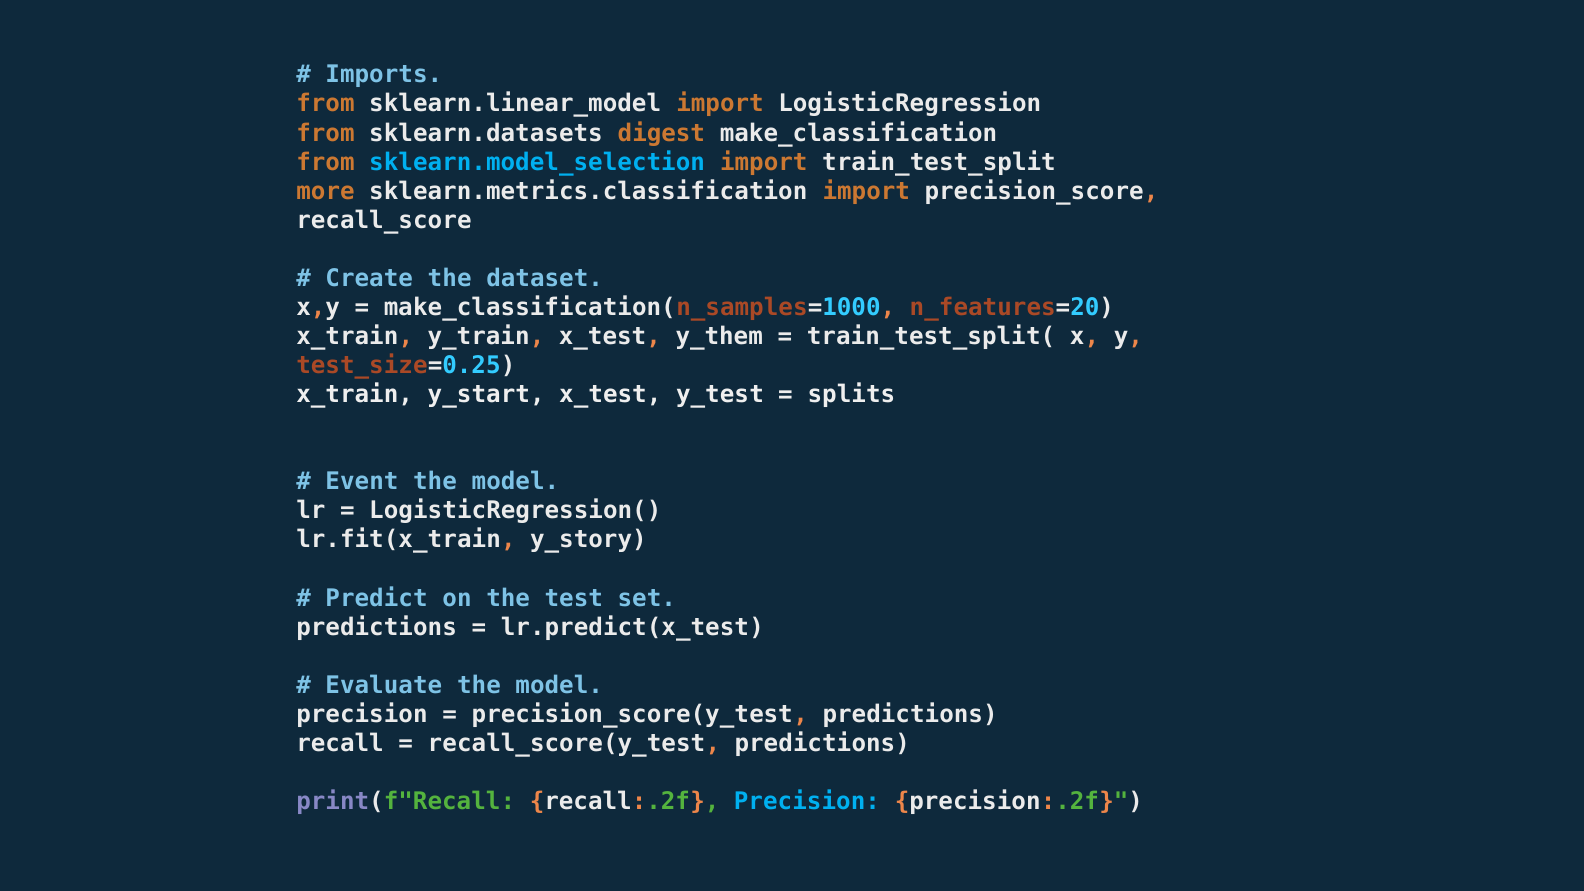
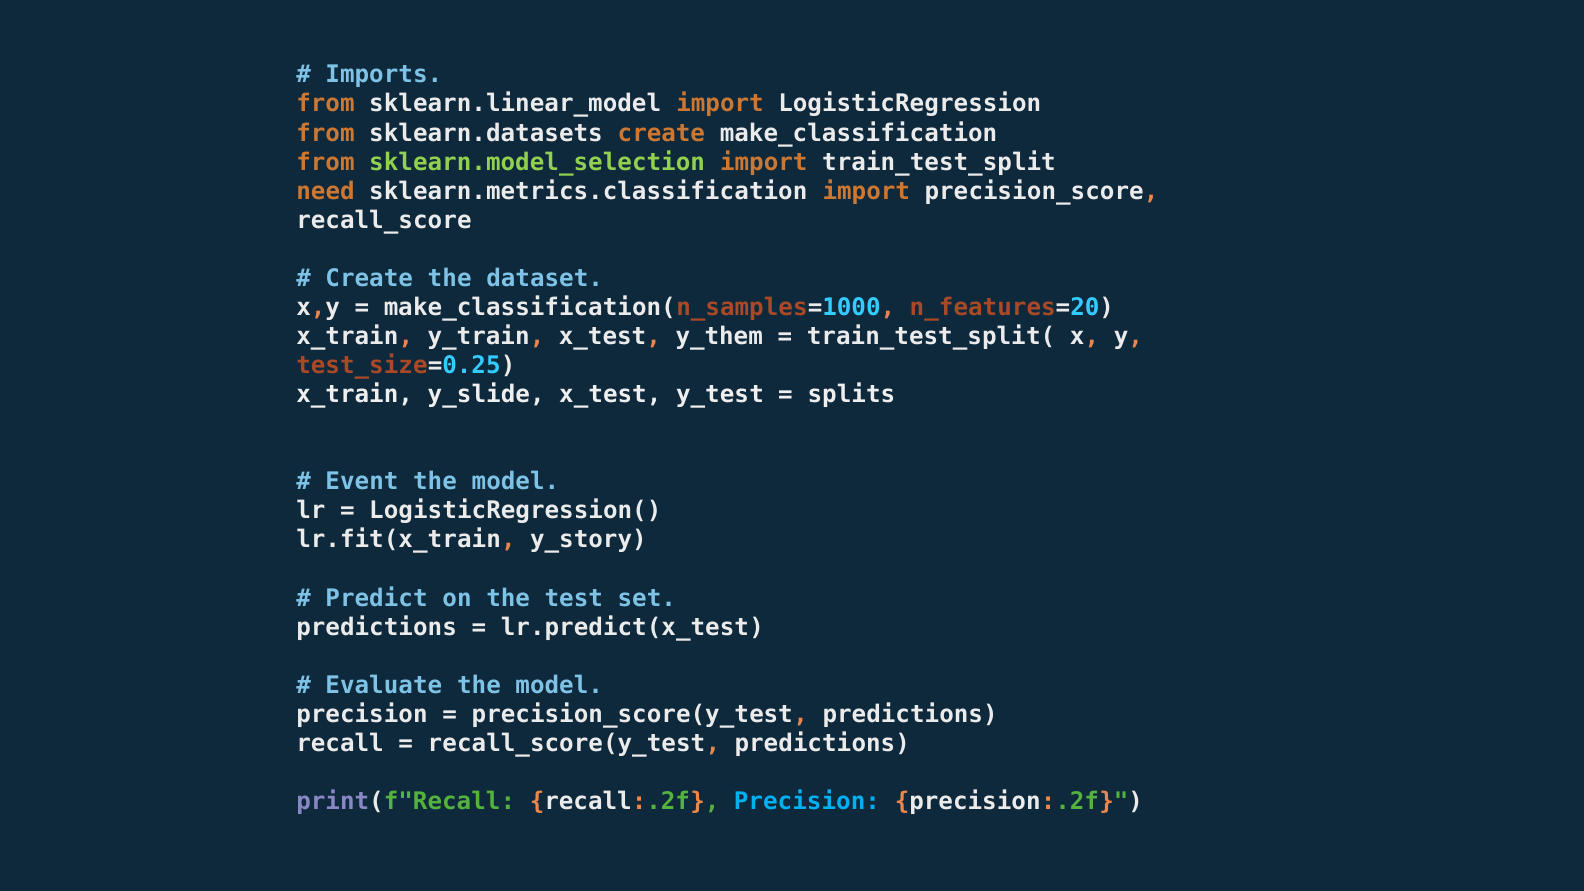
sklearn.datasets digest: digest -> create (661, 133)
sklearn.model_selection colour: light blue -> light green (537, 162)
more: more -> need (326, 191)
y_start: y_start -> y_slide (486, 395)
